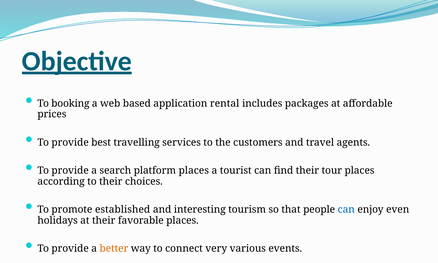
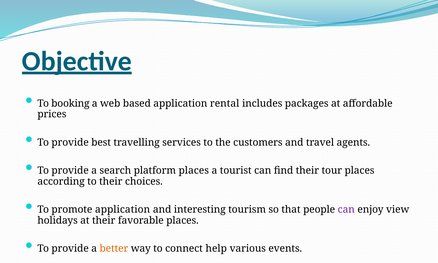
promote established: established -> application (123, 210)
can colour: blue -> purple (346, 210)
even: even -> view (398, 210)
very: very -> help (216, 249)
